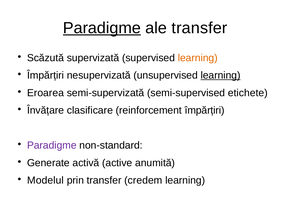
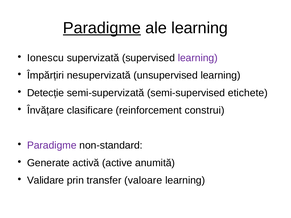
ale transfer: transfer -> learning (200, 28)
Scăzută: Scăzută -> Ionescu (45, 58)
learning colour: orange -> purple (198, 58)
learning underline: present -> none (221, 75)
Eroarea: Eroarea -> Detecție (46, 93)
reinforcement împărțiri: împărțiri -> construi (205, 110)
Modelul: Modelul -> Validare (46, 181)
credem: credem -> valoare (143, 181)
